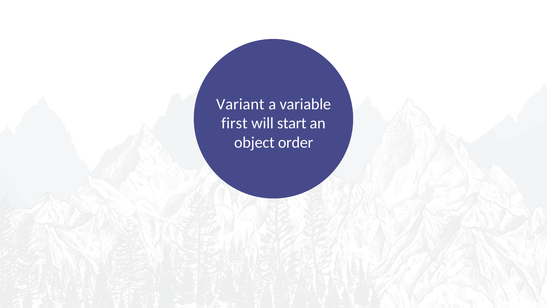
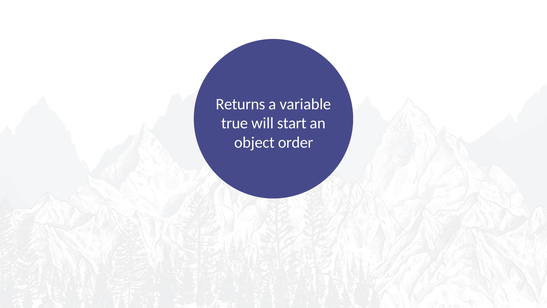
Variant: Variant -> Returns (240, 104)
first: first -> true (235, 123)
